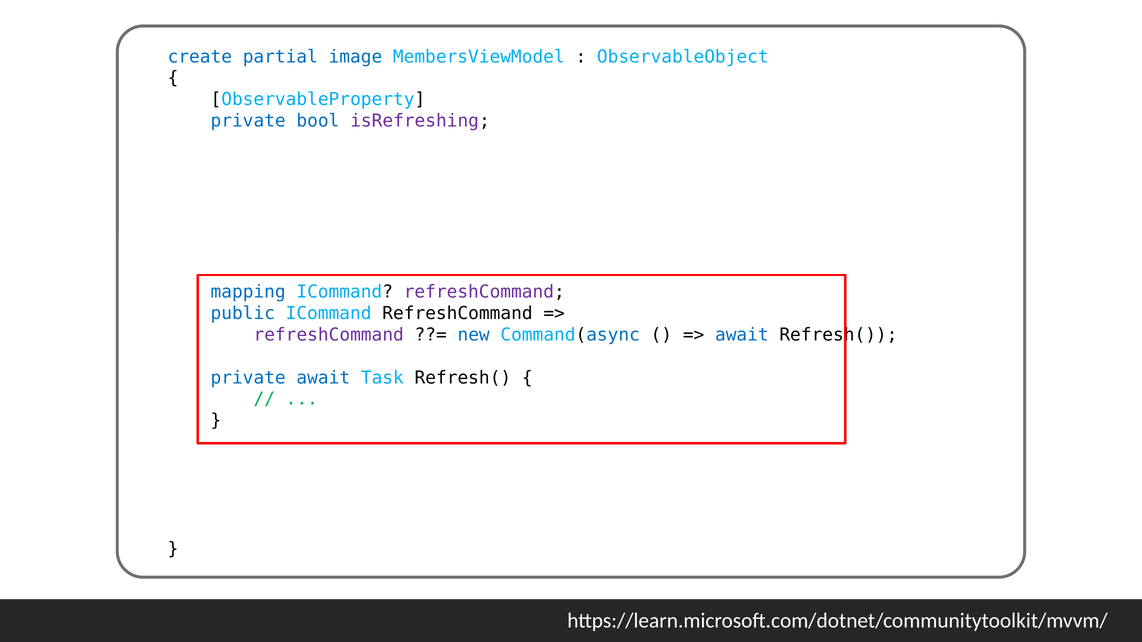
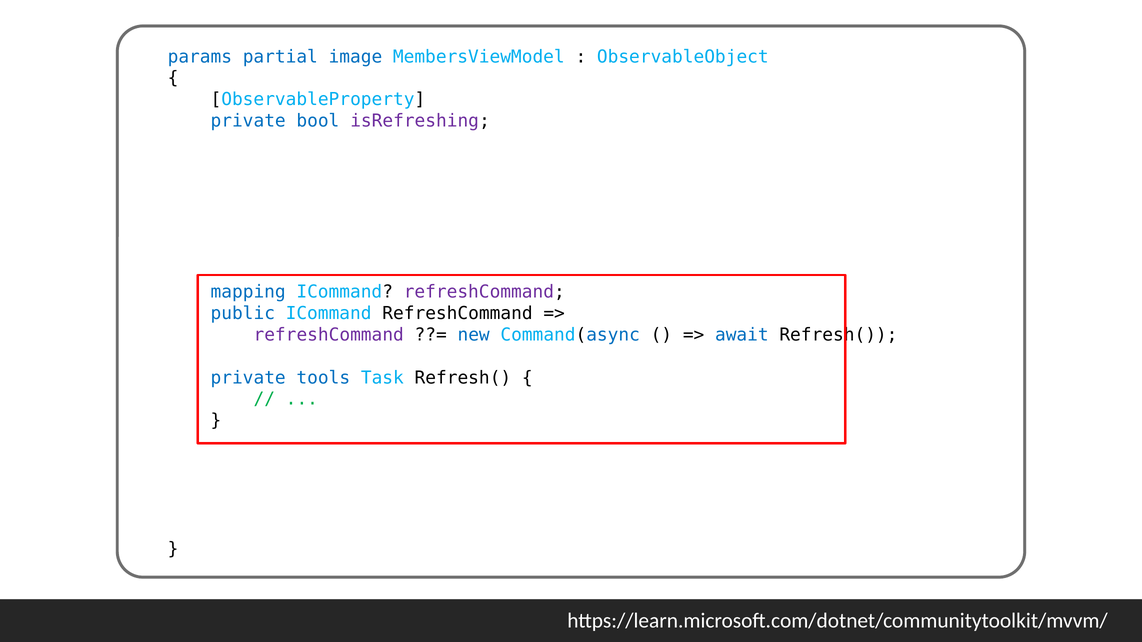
create: create -> params (200, 57)
private await: await -> tools (323, 378)
